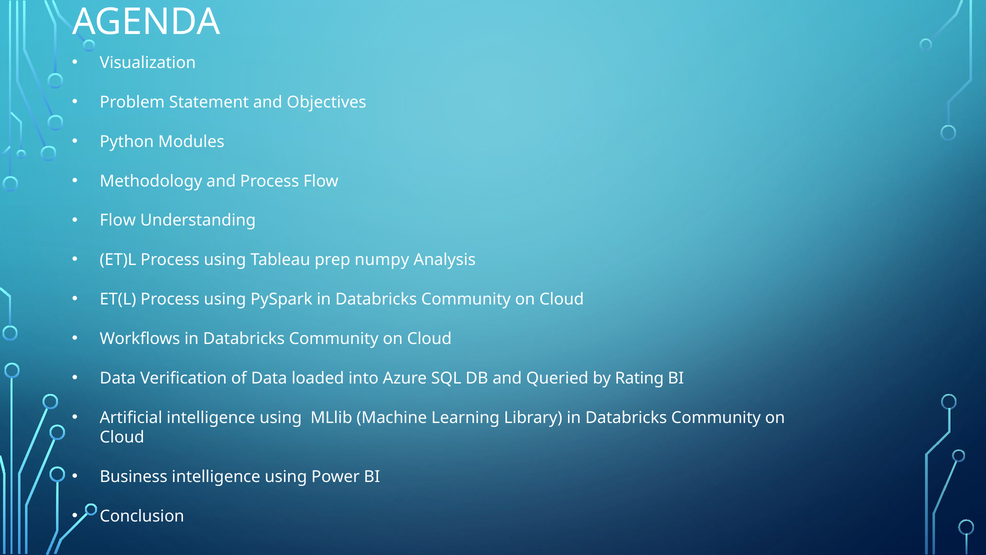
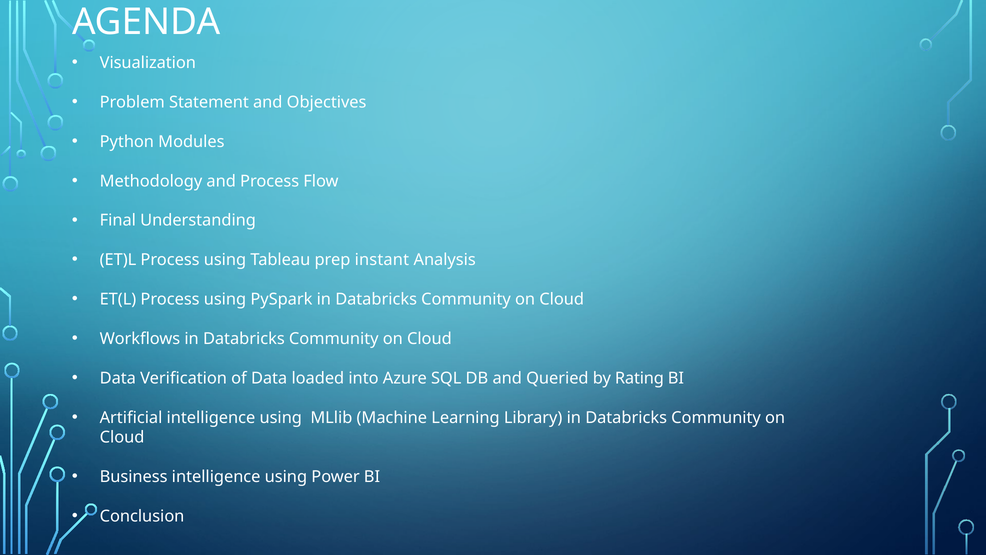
Flow: Flow -> Final (118, 220)
numpy: numpy -> instant (382, 260)
